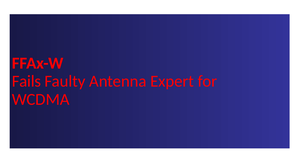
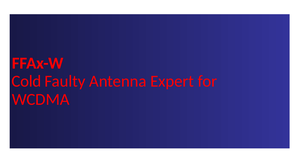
Fails: Fails -> Cold (26, 81)
